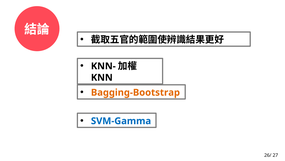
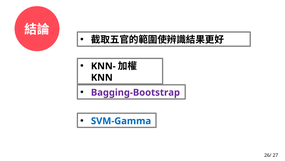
Bagging-Bootstrap colour: orange -> purple (135, 92)
